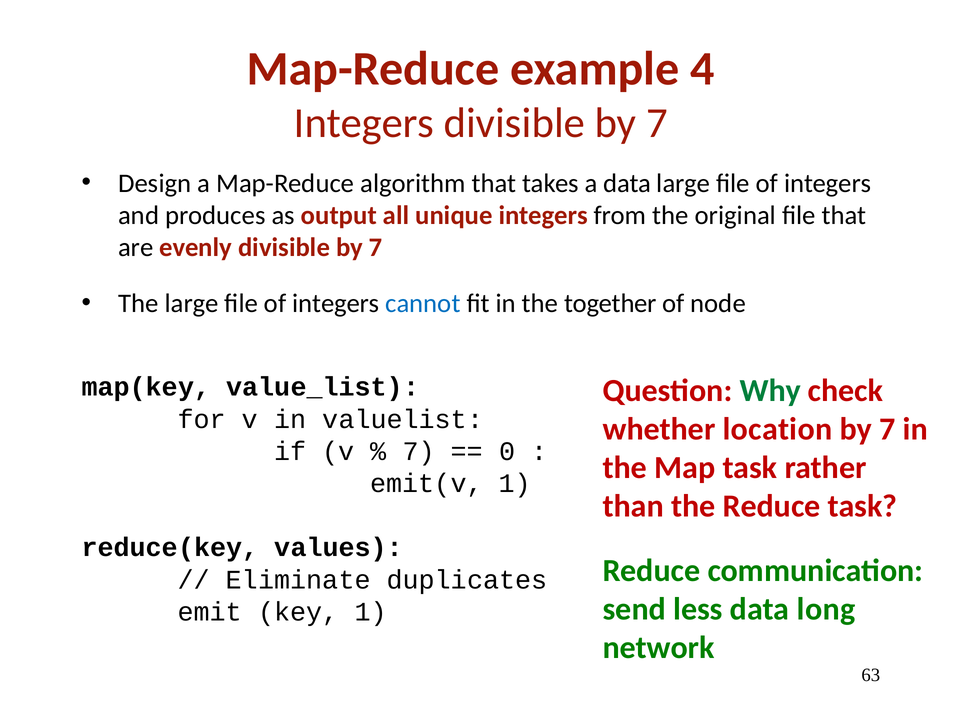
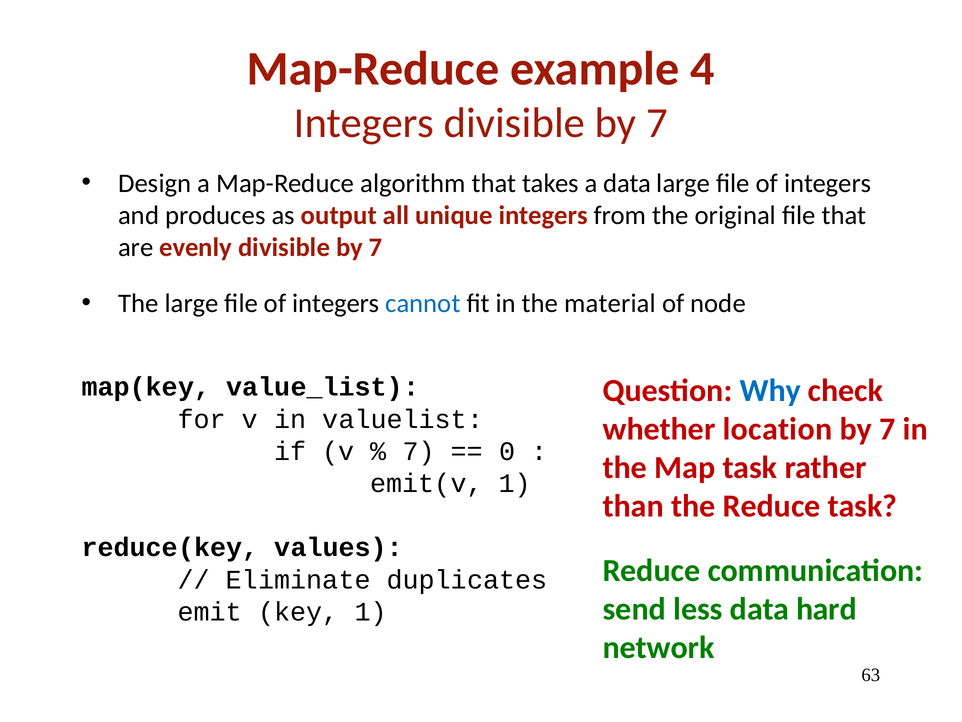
together: together -> material (610, 303)
Why colour: green -> blue (770, 390)
long: long -> hard (826, 609)
